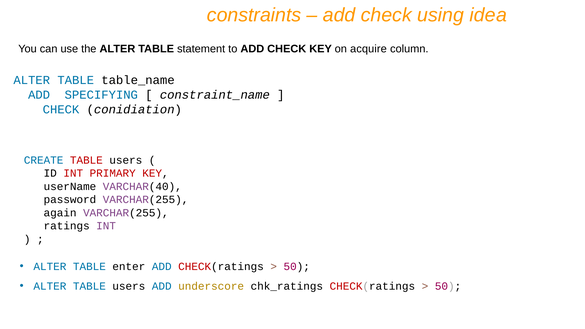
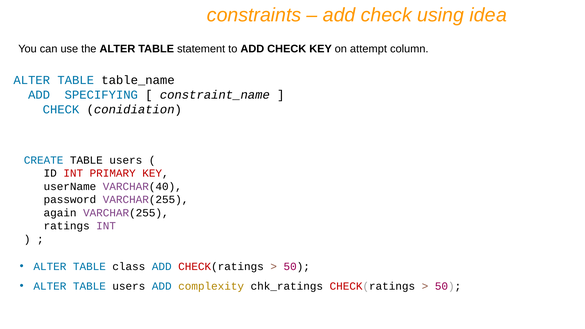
acquire: acquire -> attempt (368, 49)
TABLE colour: red -> black (86, 160)
enter: enter -> class (129, 267)
underscore: underscore -> complexity (211, 286)
